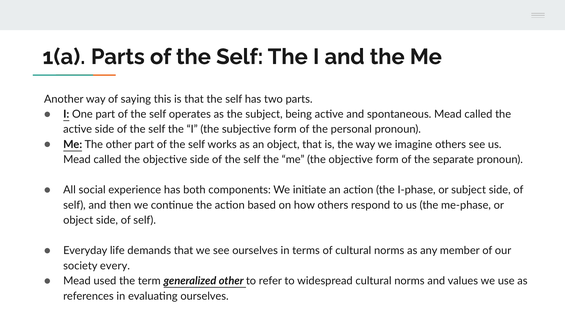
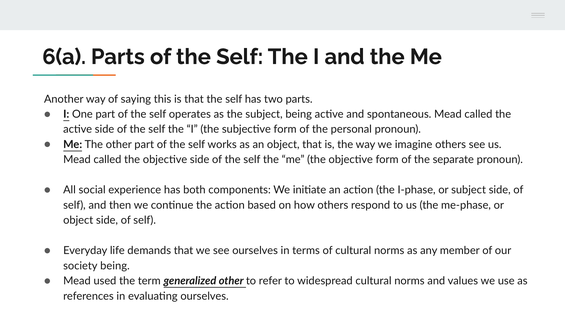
1(a: 1(a -> 6(a (64, 57)
society every: every -> being (115, 266)
